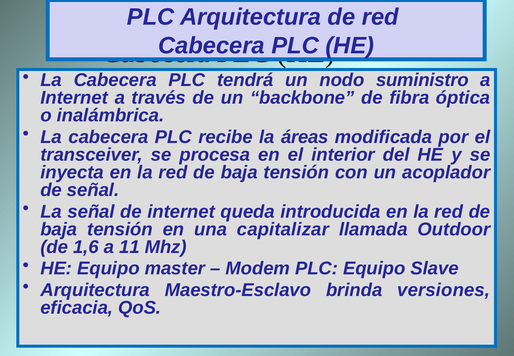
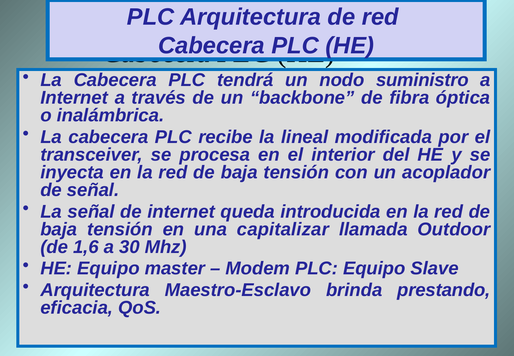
áreas: áreas -> lineal (305, 137)
11: 11 -> 30 (129, 247)
versiones: versiones -> prestando (444, 290)
